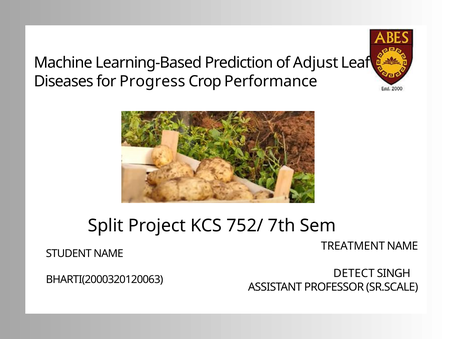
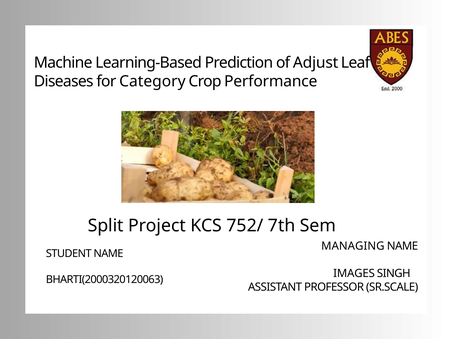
Progress: Progress -> Category (152, 81)
TREATMENT: TREATMENT -> MANAGING (353, 246)
DETECT: DETECT -> IMAGES (354, 273)
